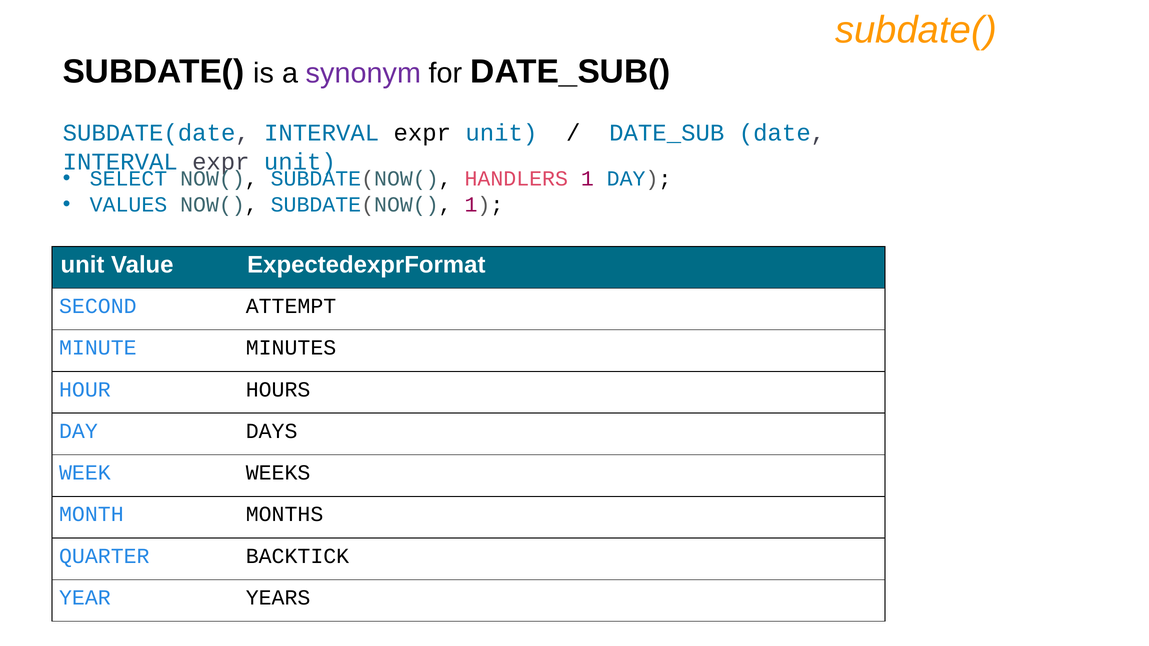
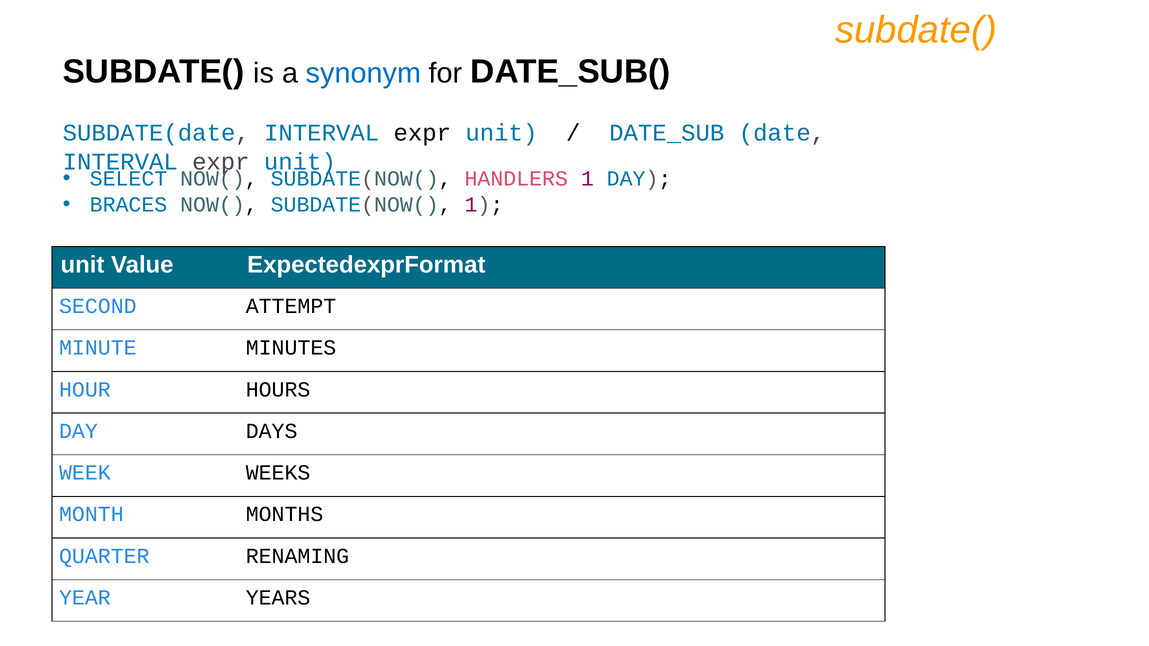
synonym colour: purple -> blue (363, 73)
VALUES: VALUES -> BRACES (128, 205)
BACKTICK: BACKTICK -> RENAMING (297, 556)
